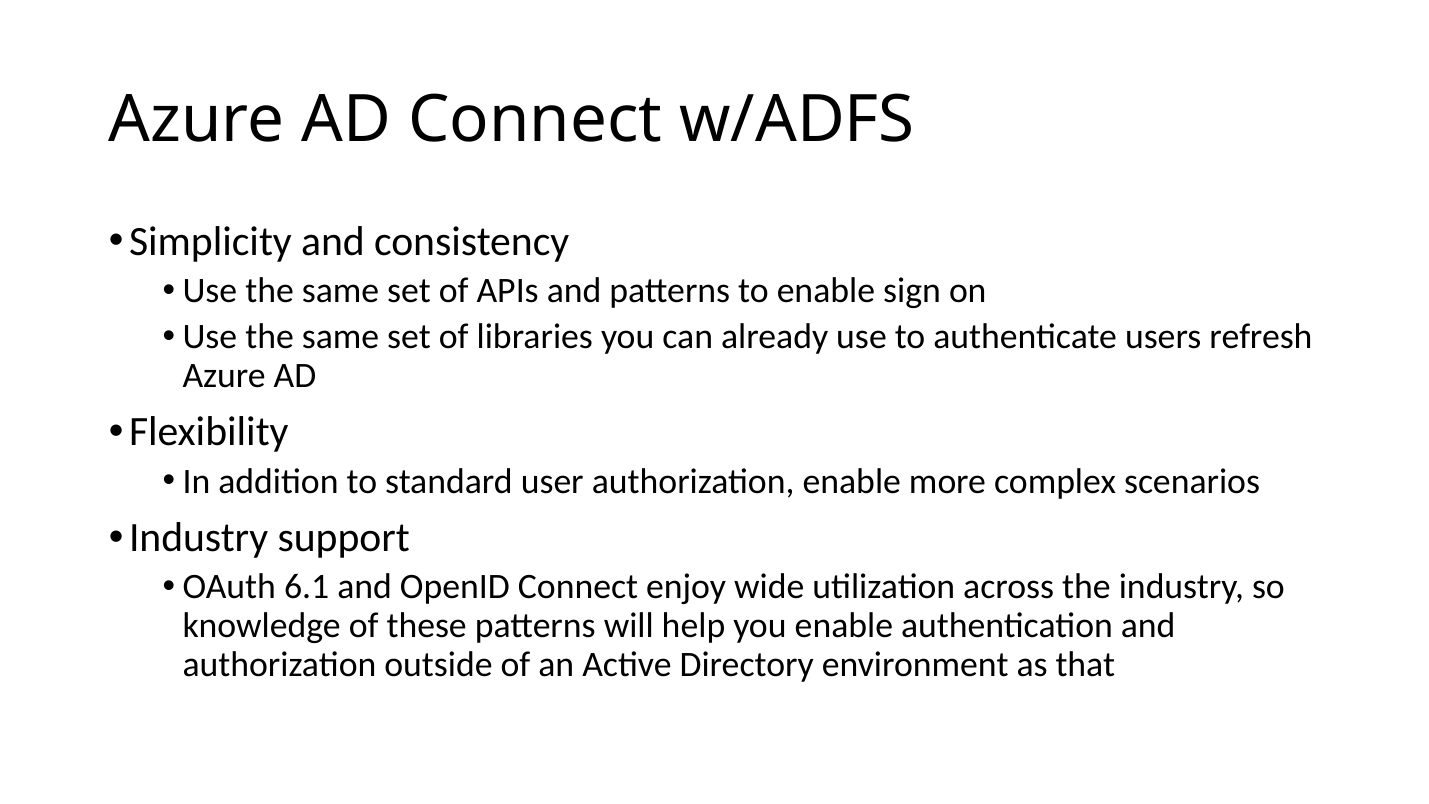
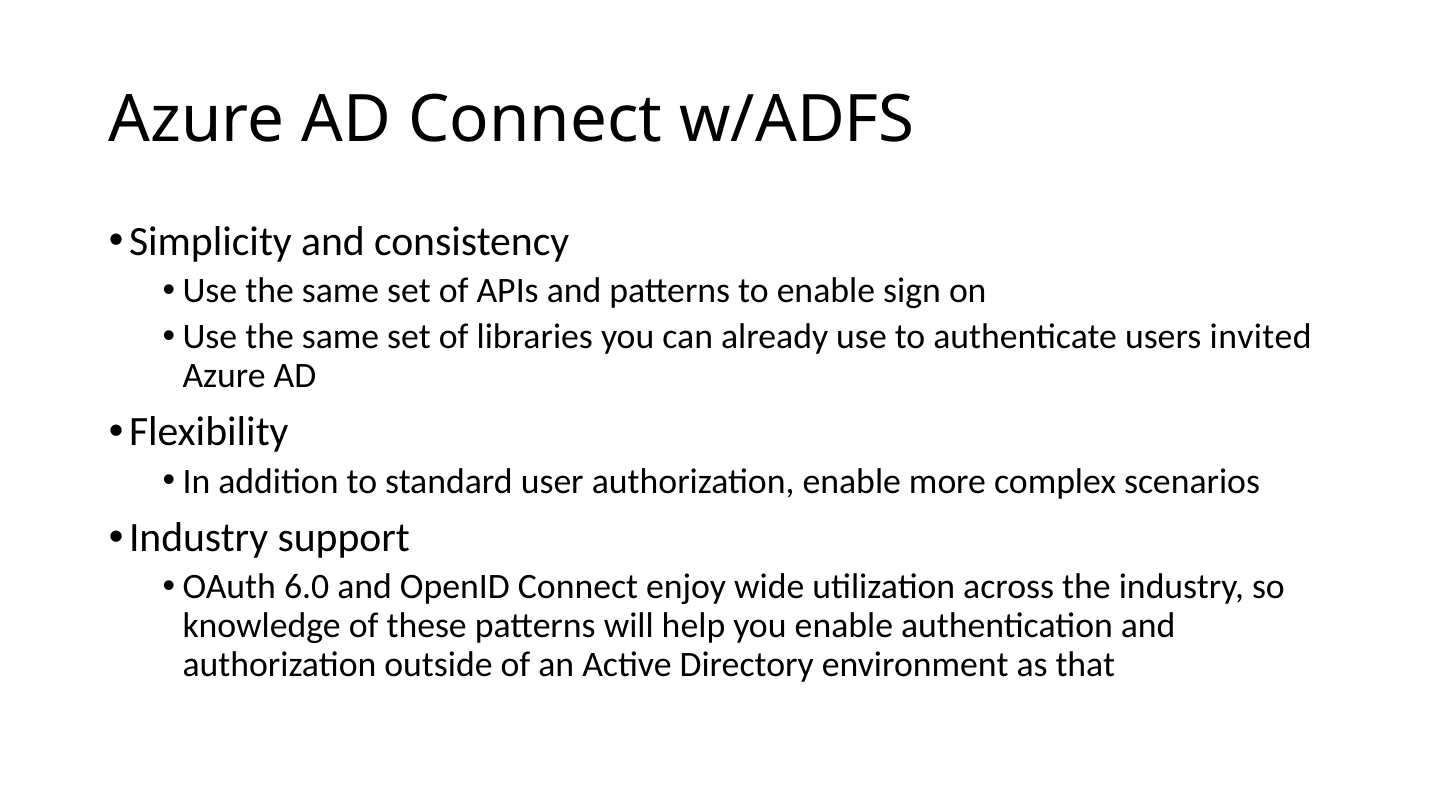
refresh: refresh -> invited (1261, 337)
6.1: 6.1 -> 6.0 (307, 587)
